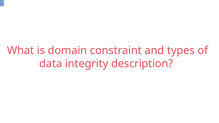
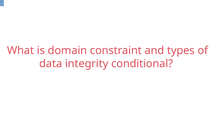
description: description -> conditional (142, 64)
